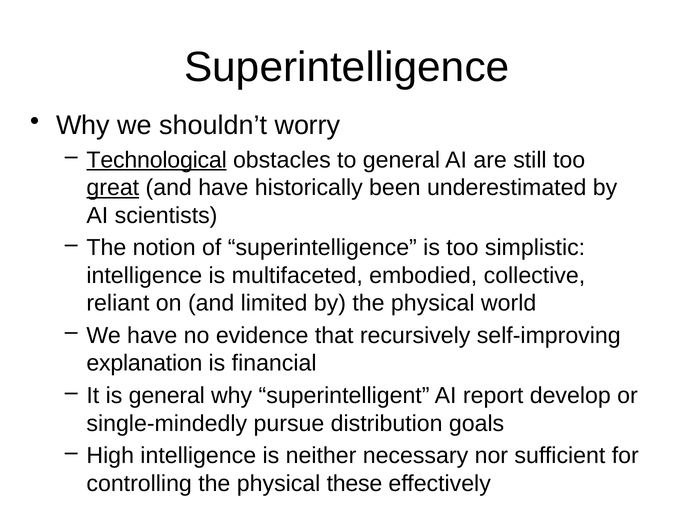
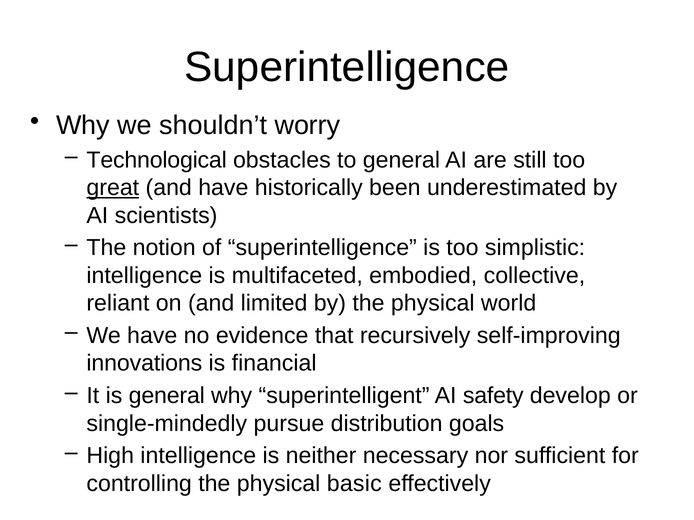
Technological underline: present -> none (157, 160)
explanation: explanation -> innovations (144, 364)
report: report -> safety (493, 396)
these: these -> basic (354, 484)
